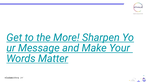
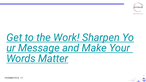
More: More -> Work (66, 38)
